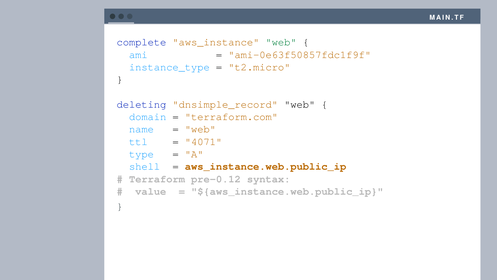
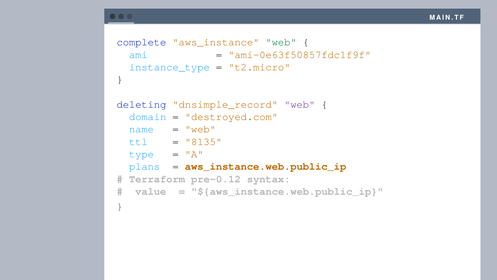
web colour: black -> purple (300, 104)
terraform.com: terraform.com -> destroyed.com (231, 117)
4071: 4071 -> 8135 (204, 141)
shell: shell -> plans (145, 166)
